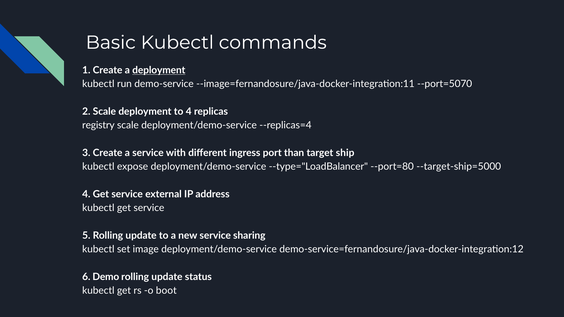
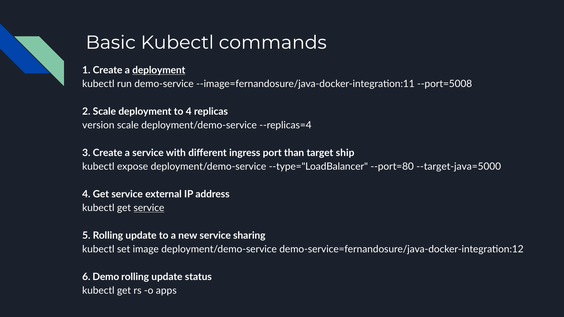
--port=5070: --port=5070 -> --port=5008 (445, 84)
registry: registry -> version (98, 125)
--target-ship=5000: --target-ship=5000 -> --target-java=5000 (459, 167)
service underline: none -> present (149, 208)
boot: boot -> apps (166, 291)
